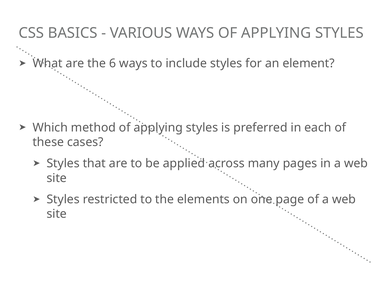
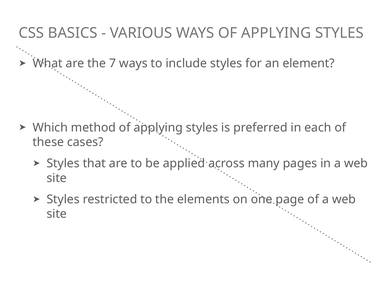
6: 6 -> 7 (113, 63)
